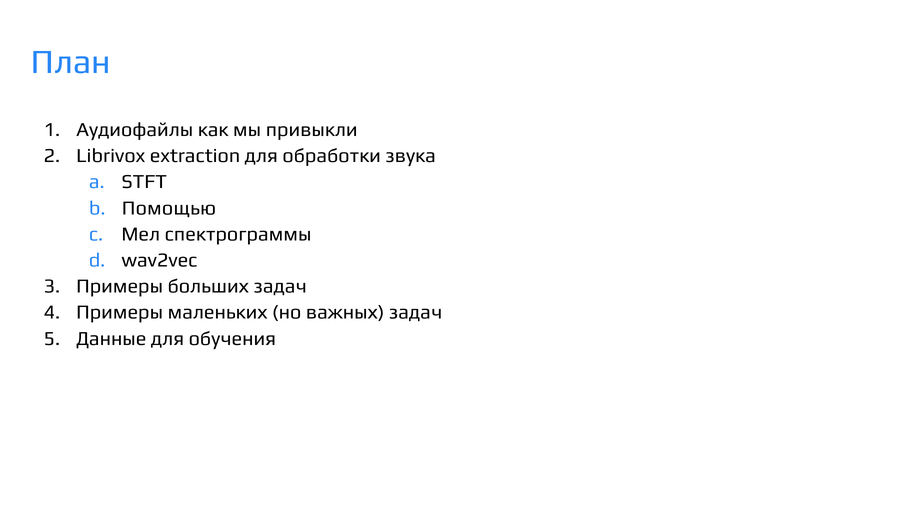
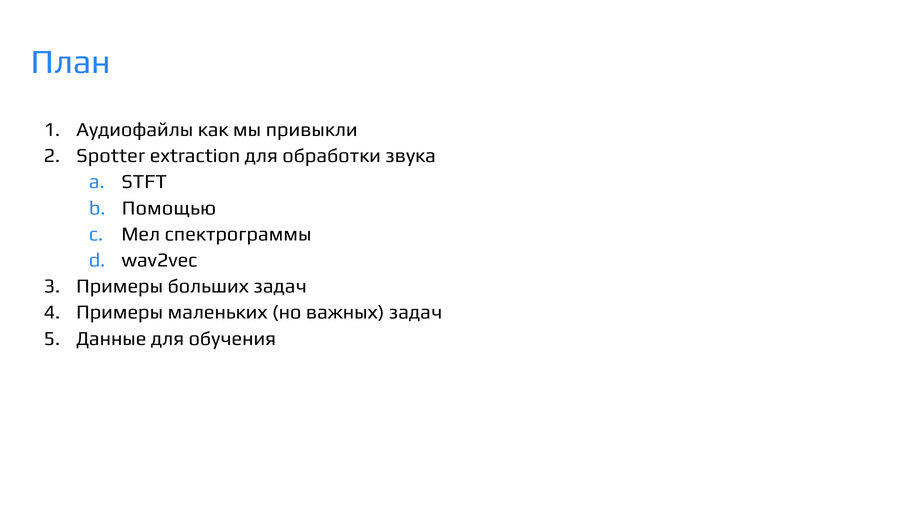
Librivox: Librivox -> Spotter (111, 156)
